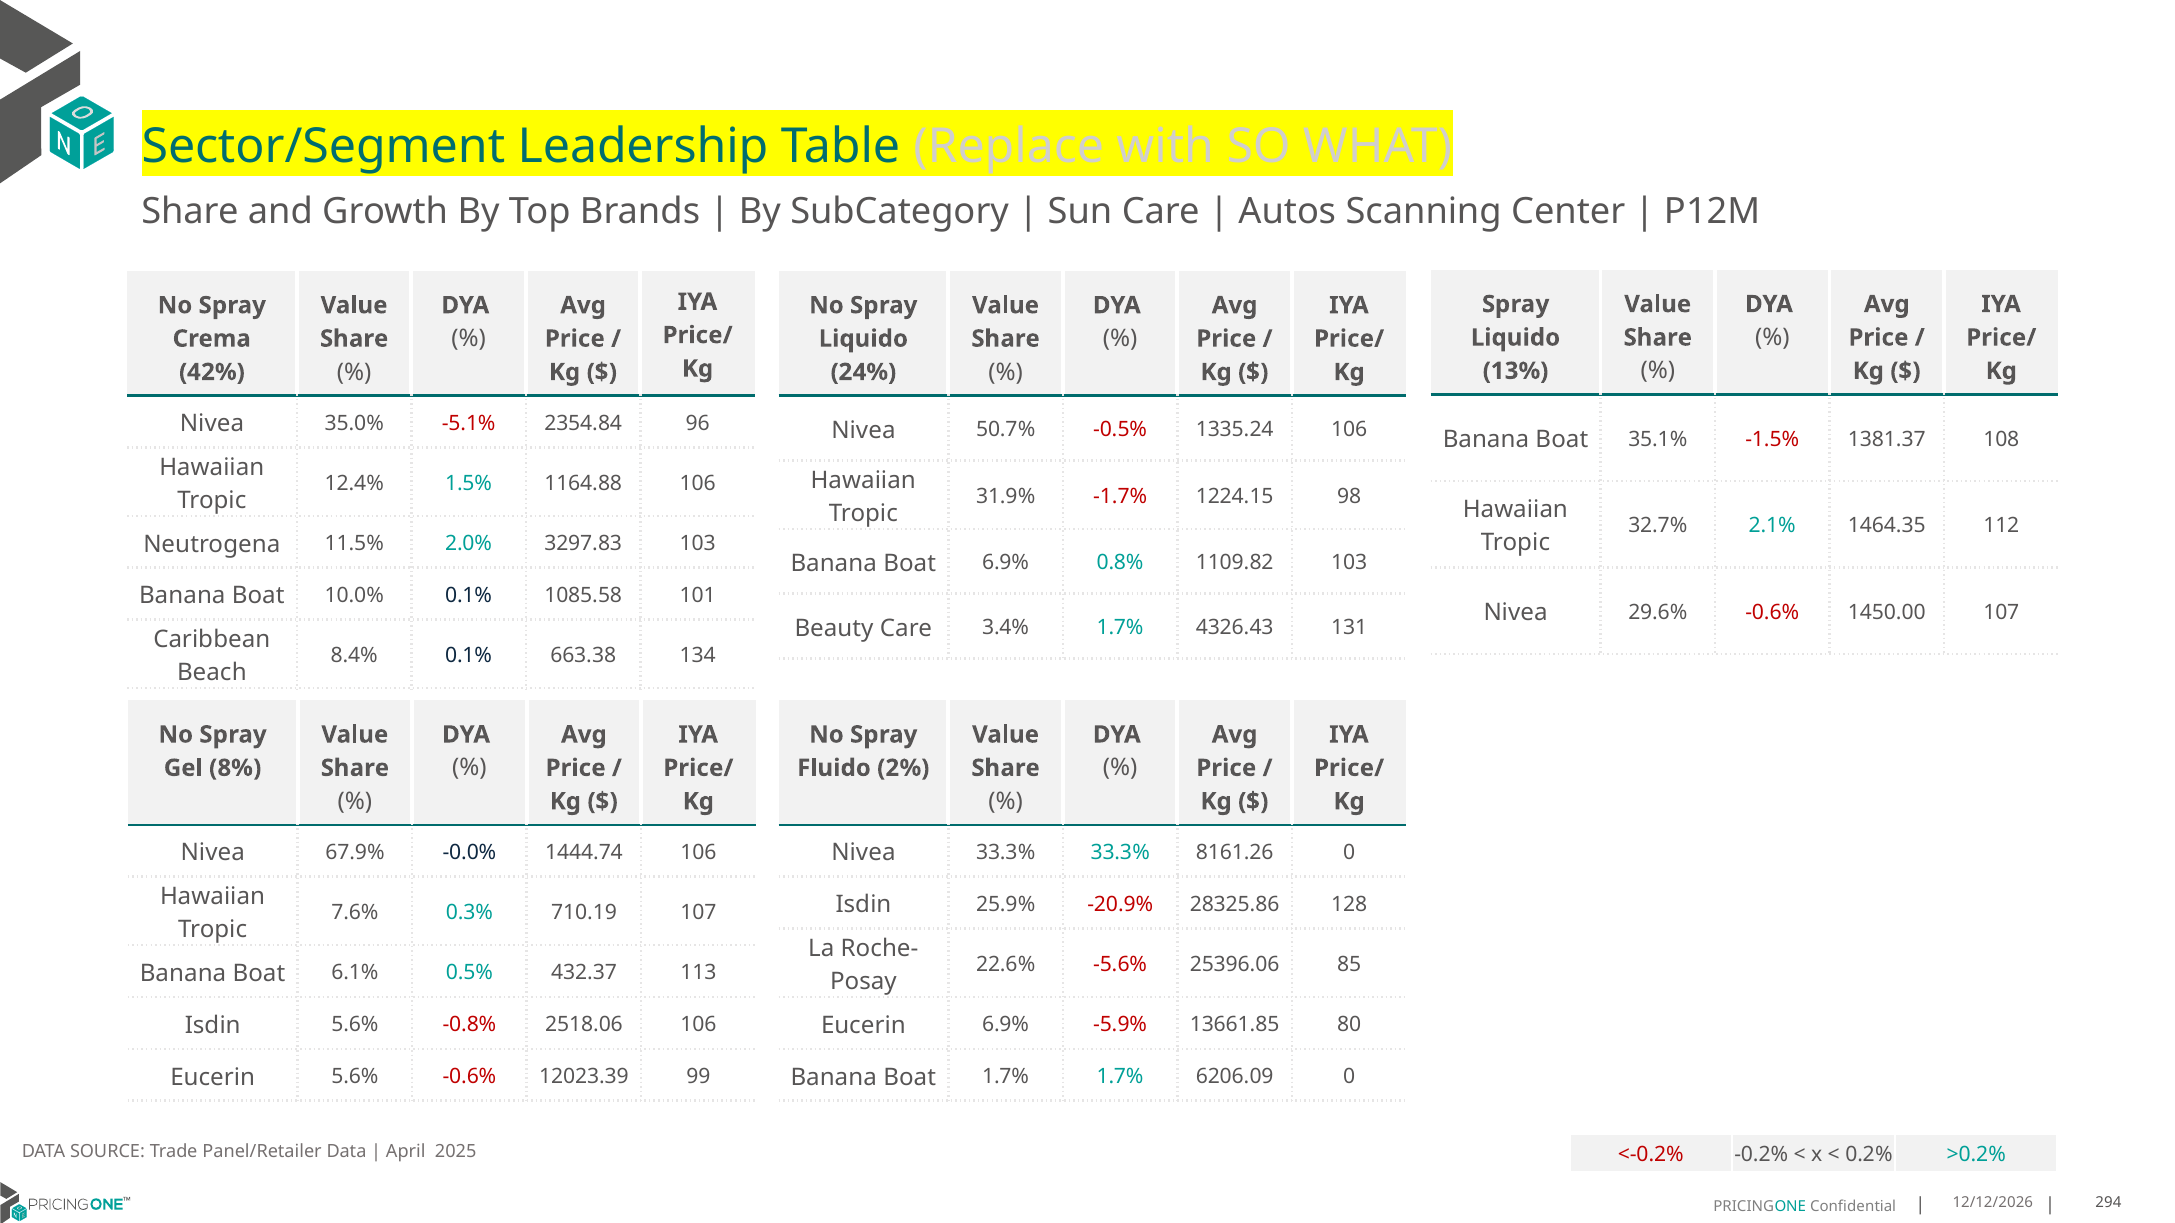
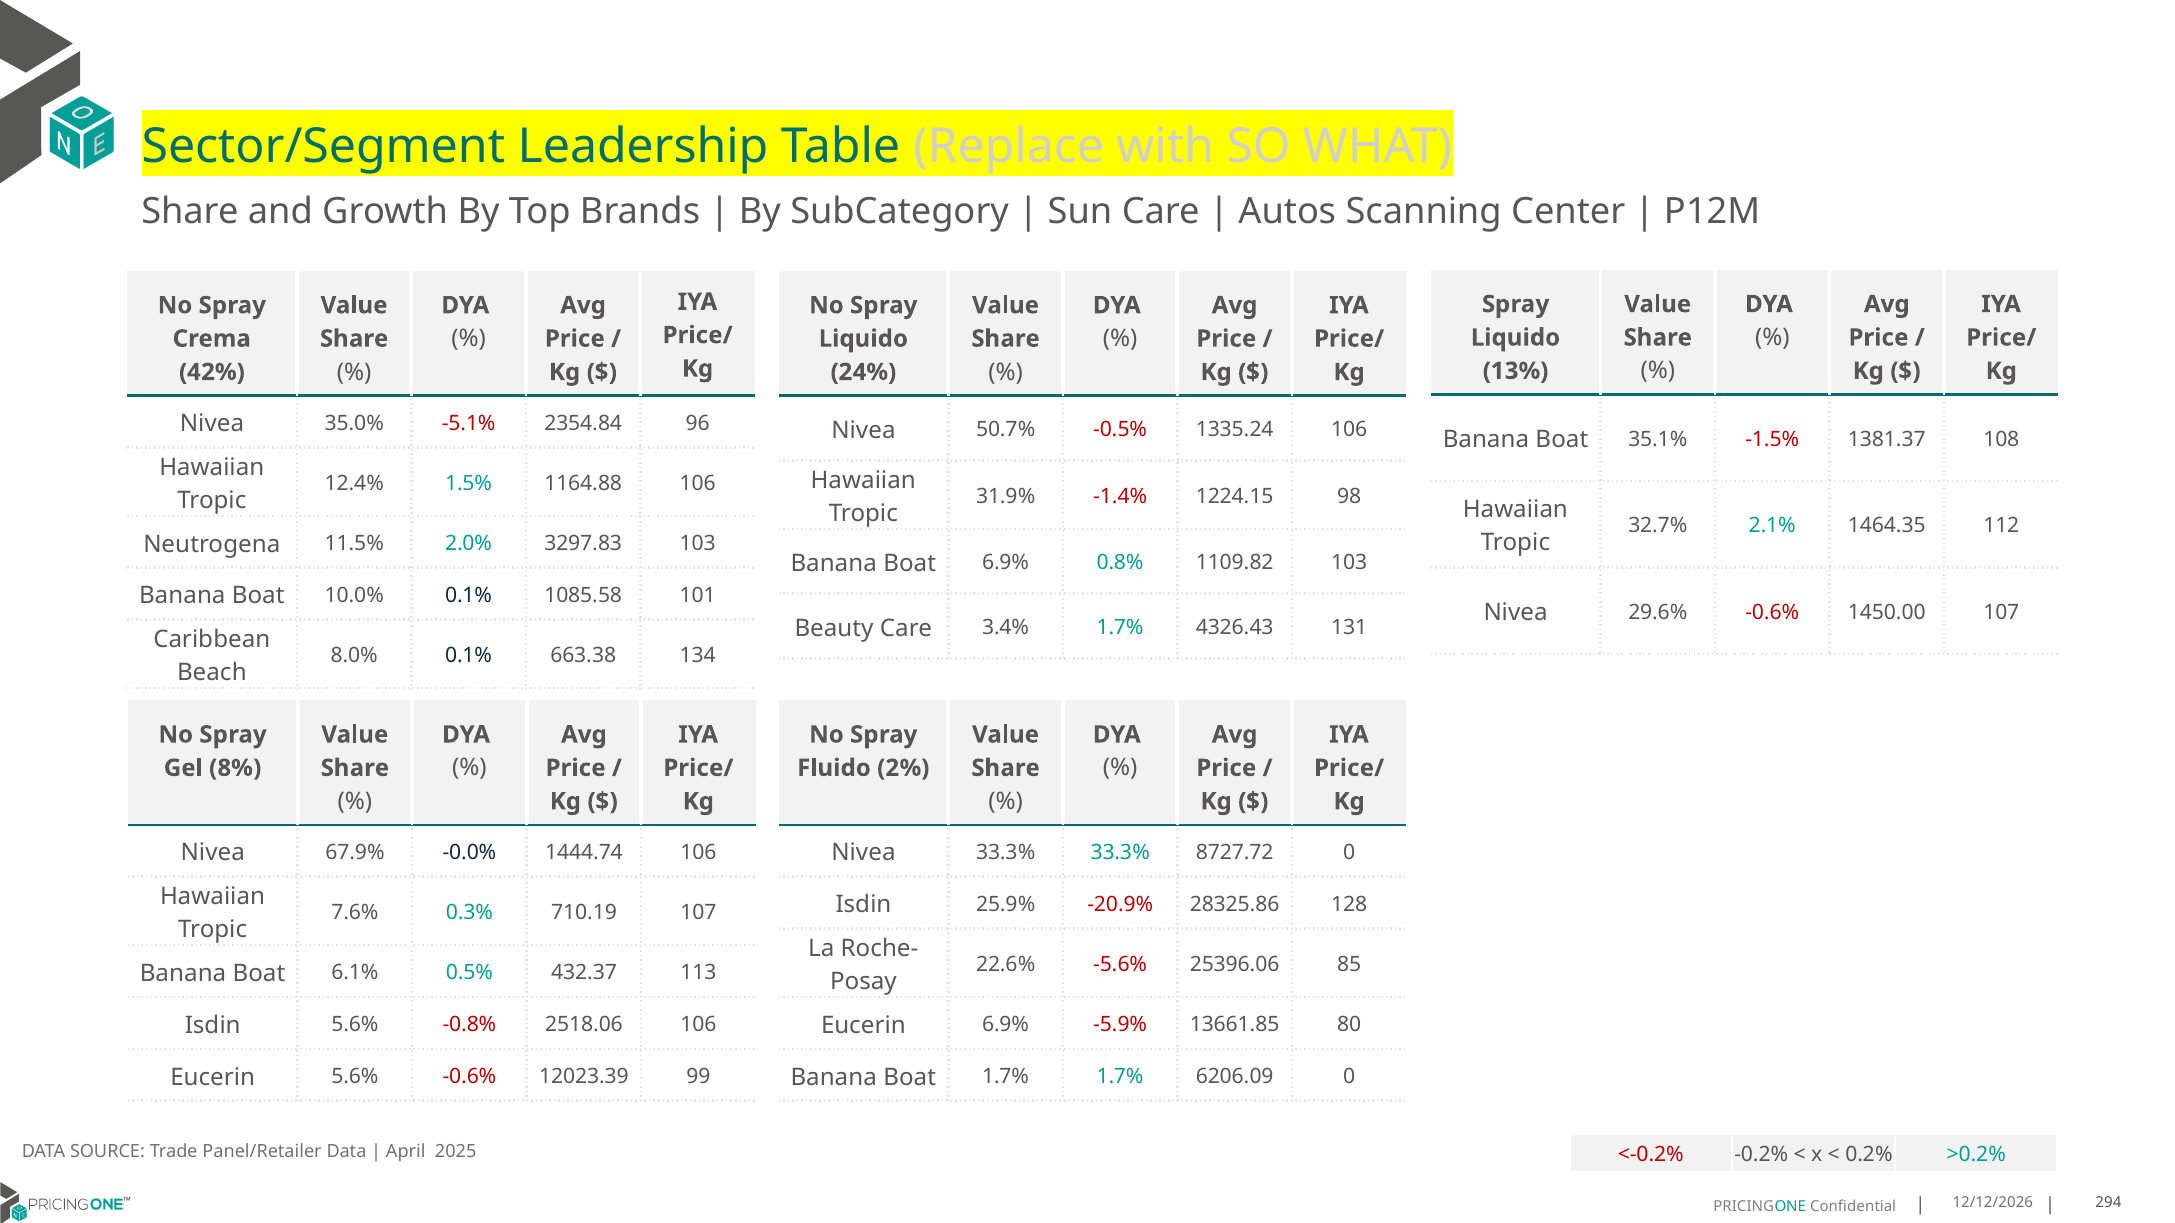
-1.7%: -1.7% -> -1.4% (1120, 497)
8.4%: 8.4% -> 8.0% (354, 656)
8161.26: 8161.26 -> 8727.72 (1235, 853)
